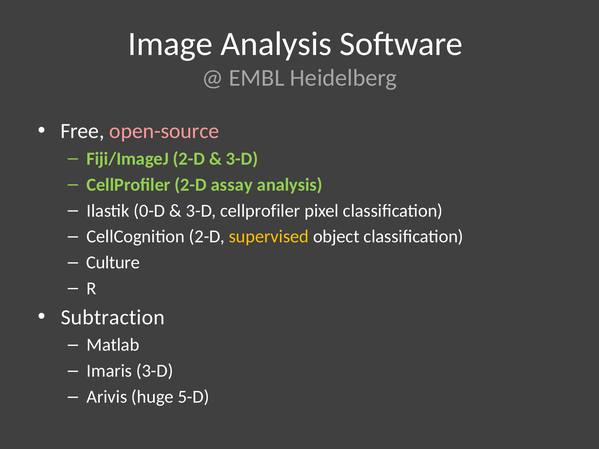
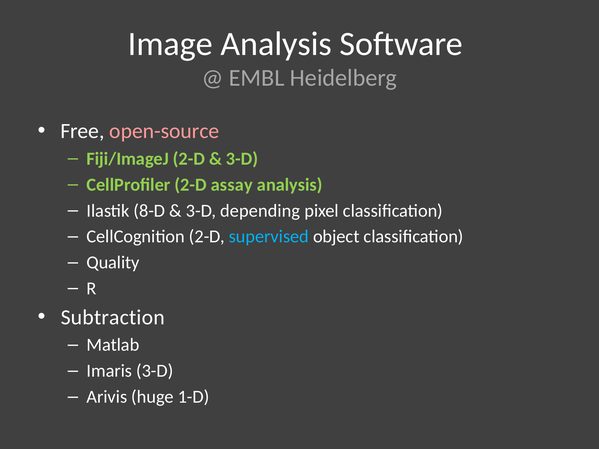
0-D: 0-D -> 8-D (149, 211)
3-D cellprofiler: cellprofiler -> depending (260, 211)
supervised colour: yellow -> light blue (269, 237)
Culture: Culture -> Quality (113, 263)
5-D: 5-D -> 1-D (193, 397)
